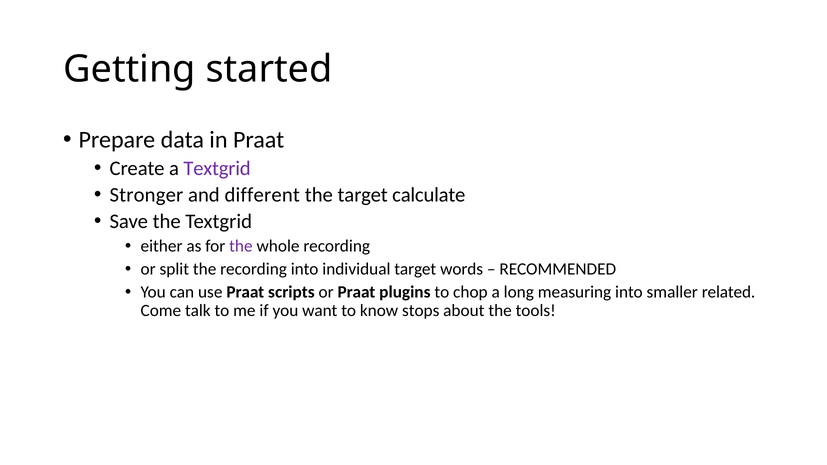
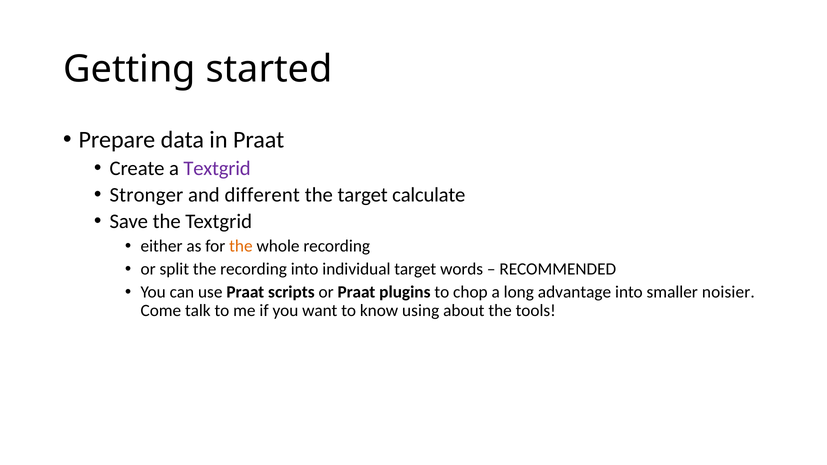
the colour: purple -> orange (241, 246)
measuring: measuring -> advantage (575, 292)
related: related -> noisier (728, 292)
stops: stops -> using (421, 311)
